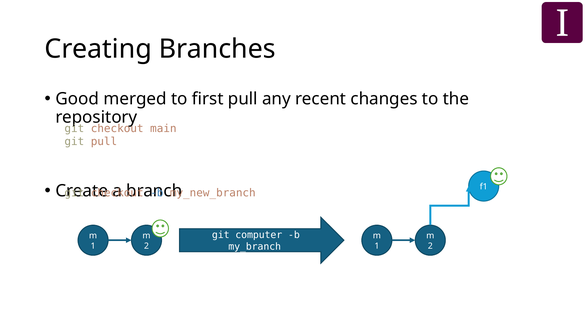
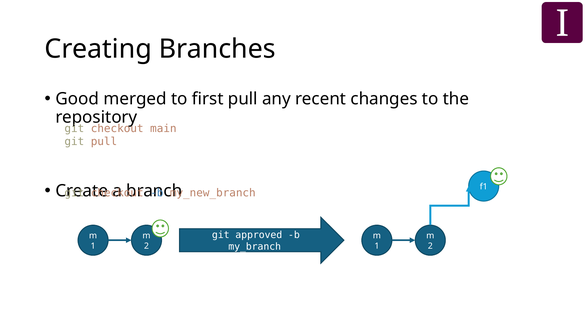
computer: computer -> approved (259, 235)
